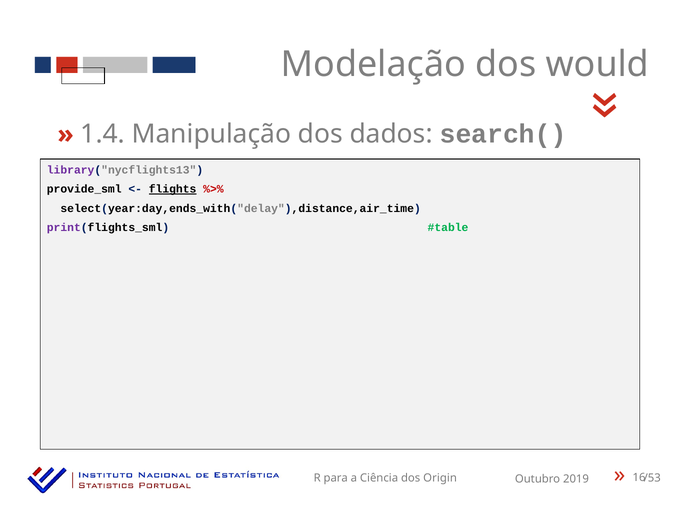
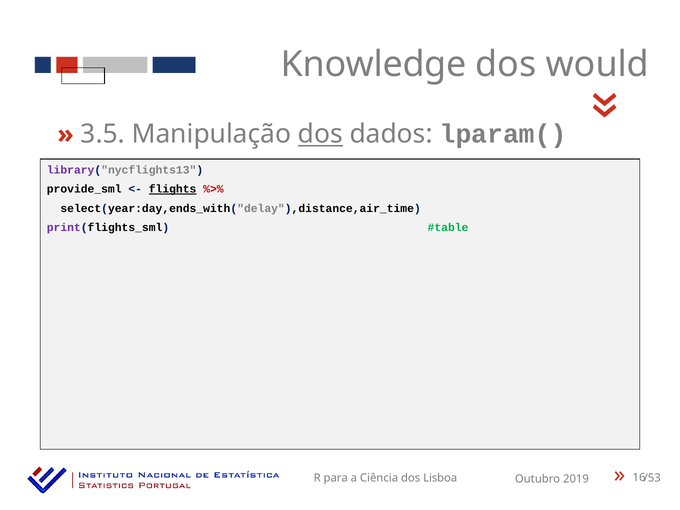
Modelação: Modelação -> Knowledge (374, 64)
1.4: 1.4 -> 3.5 (103, 134)
dos underline: none -> present (320, 134)
search(: search( -> lparam( (503, 134)
Origin: Origin -> Lisboa (440, 478)
